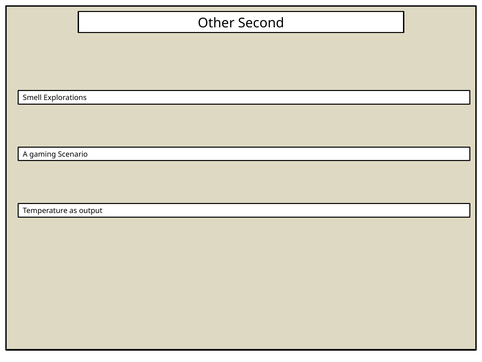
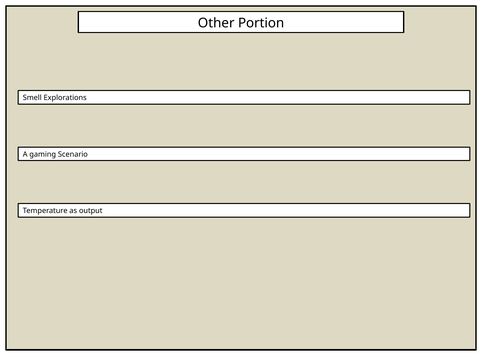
Second: Second -> Portion (261, 23)
